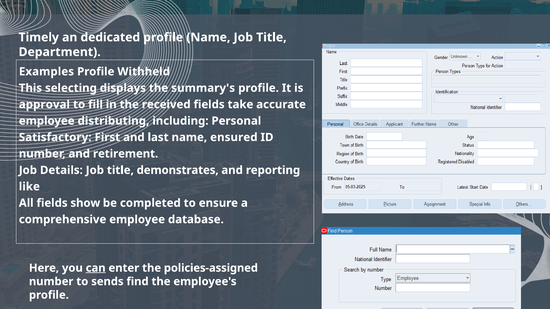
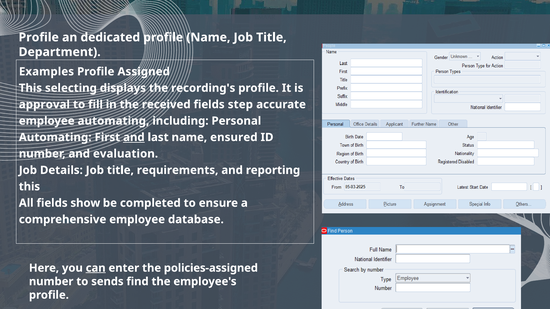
Timely: Timely -> Profile (39, 37)
Withheld: Withheld -> Assigned (144, 72)
summary's: summary's -> recording's (203, 88)
take: take -> step (240, 105)
employee distributing: distributing -> automating (113, 121)
Satisfactory: Satisfactory -> Automating (55, 137)
and underline: none -> present (134, 137)
retirement: retirement -> evaluation (126, 154)
demonstrates: demonstrates -> requirements (178, 170)
like: like -> this (29, 187)
